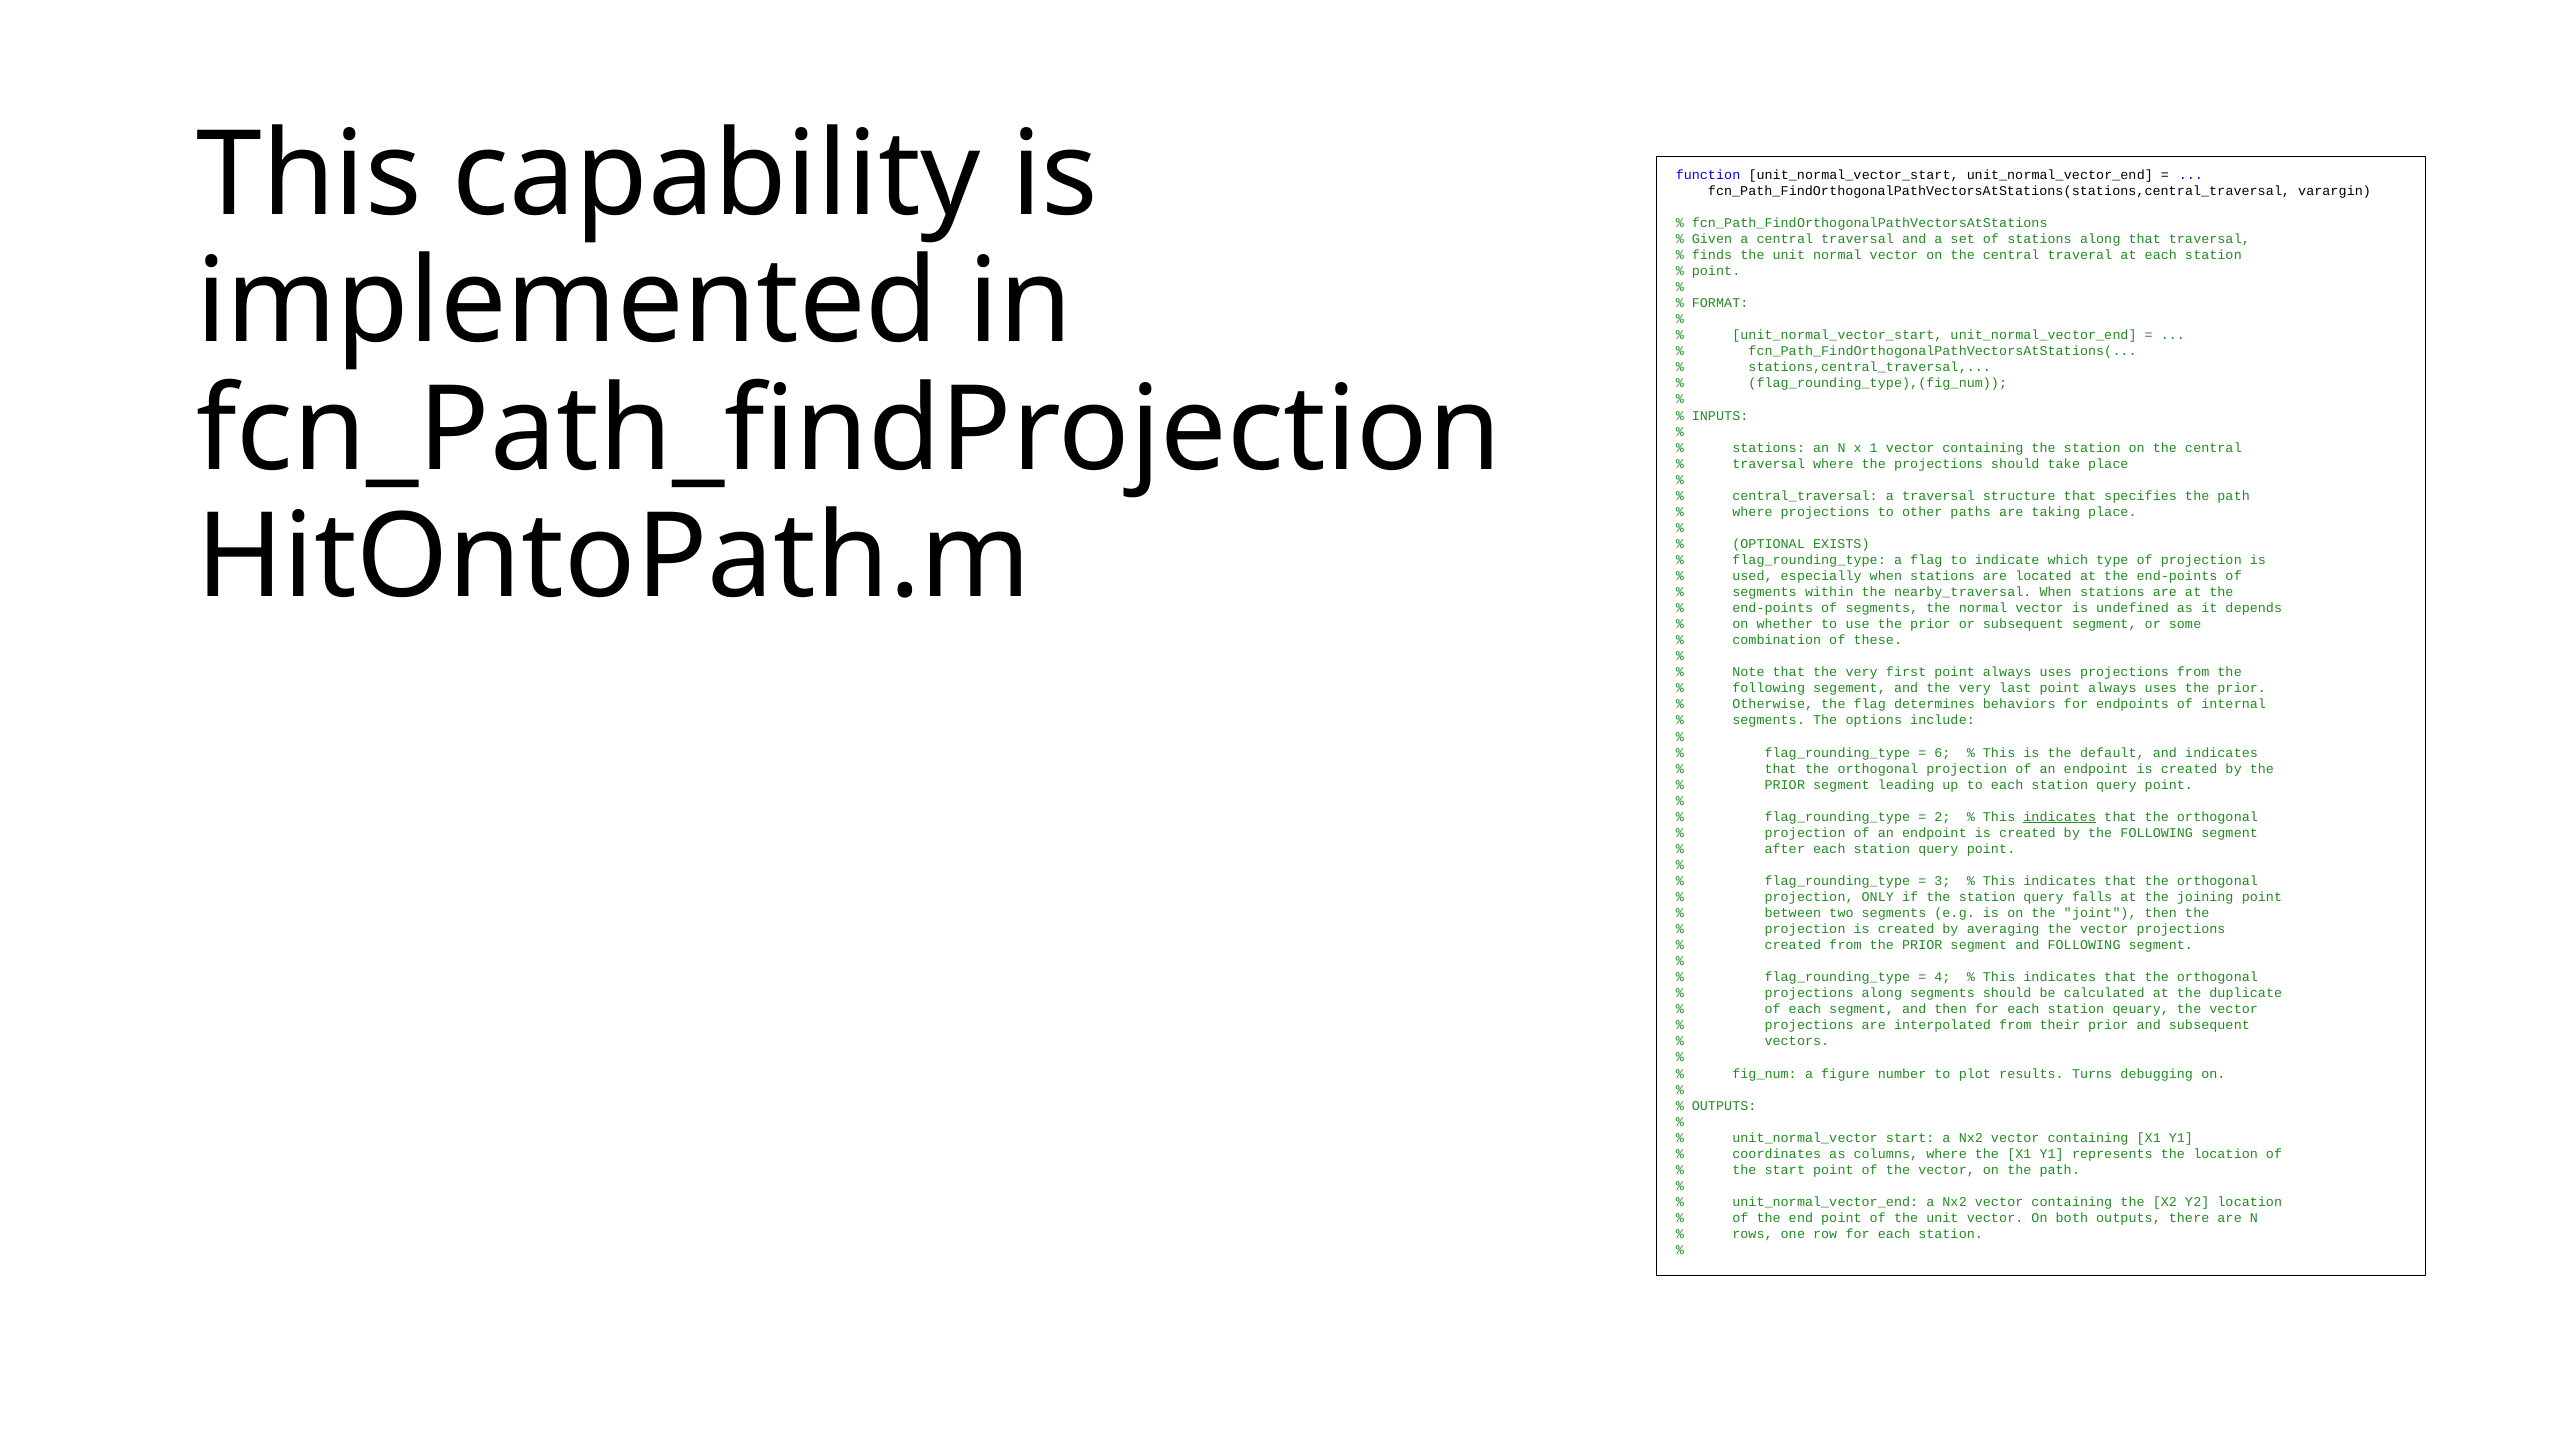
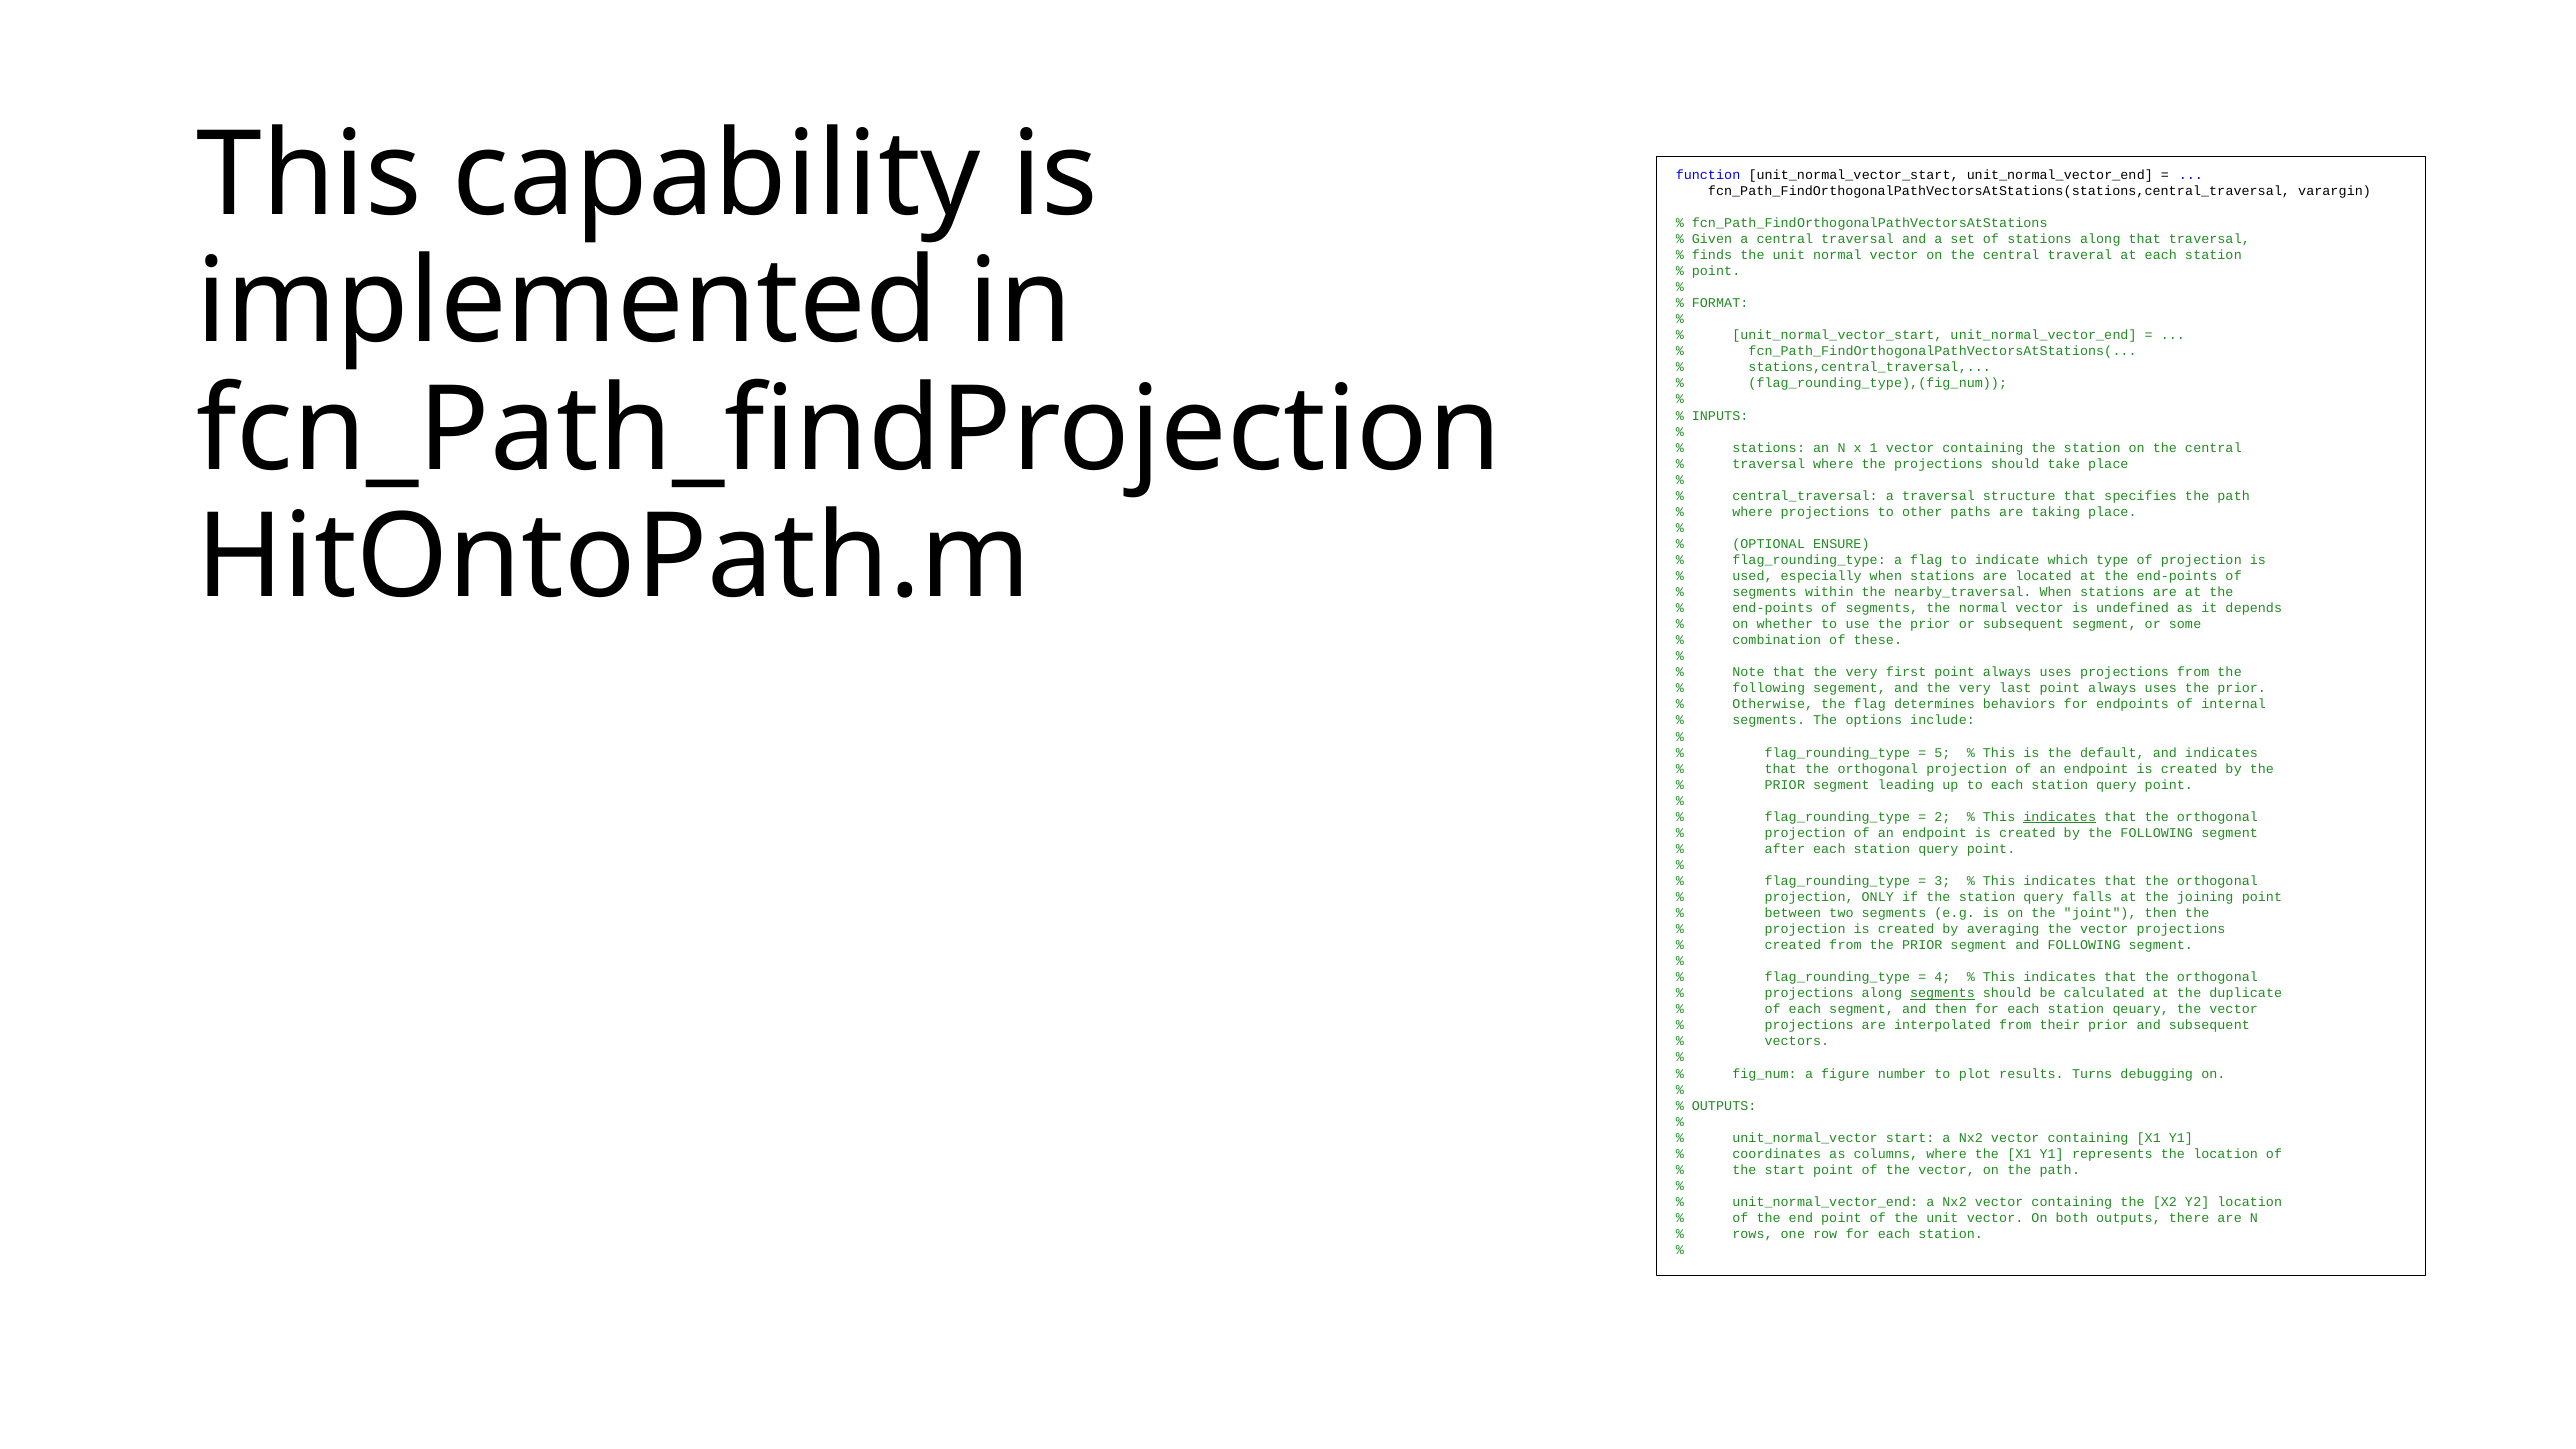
EXISTS: EXISTS -> ENSURE (1841, 544)
6: 6 -> 5 (1942, 753)
segments underline: none -> present (1942, 993)
